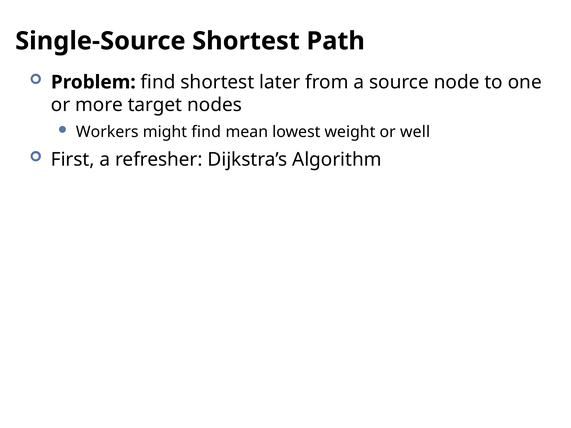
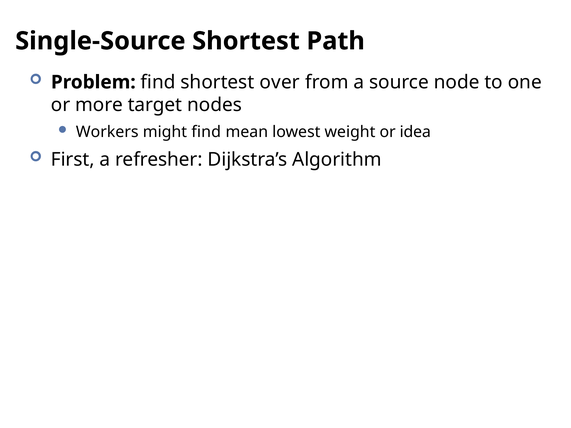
later: later -> over (280, 82)
well: well -> idea (415, 132)
